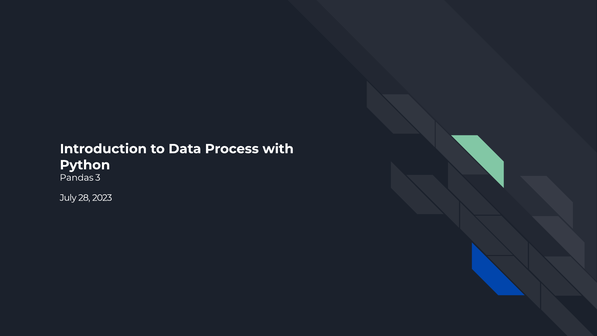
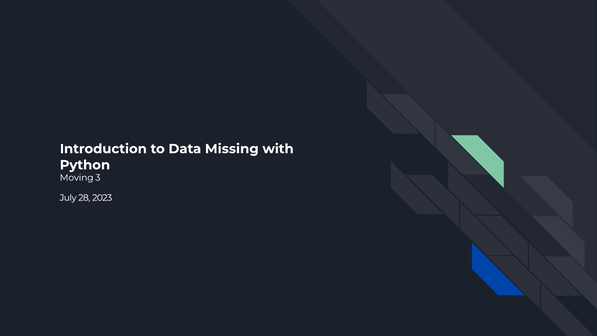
Process: Process -> Missing (232, 149)
Pandas: Pandas -> Moving (77, 178)
